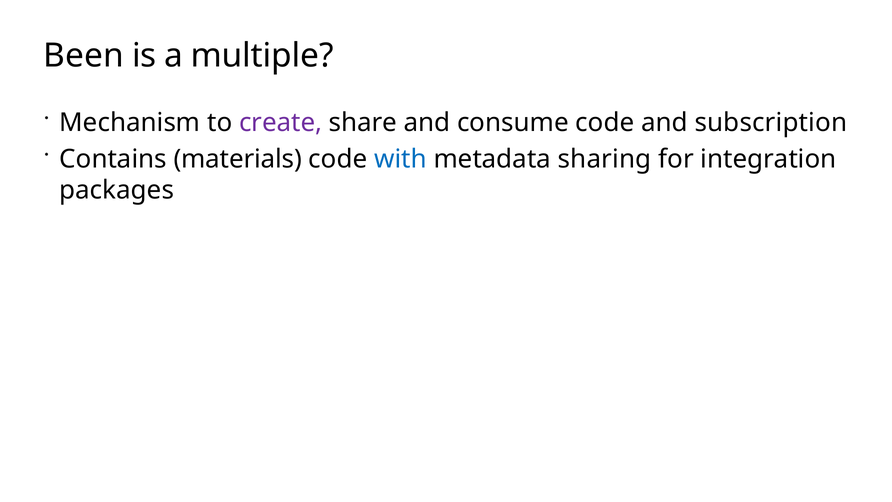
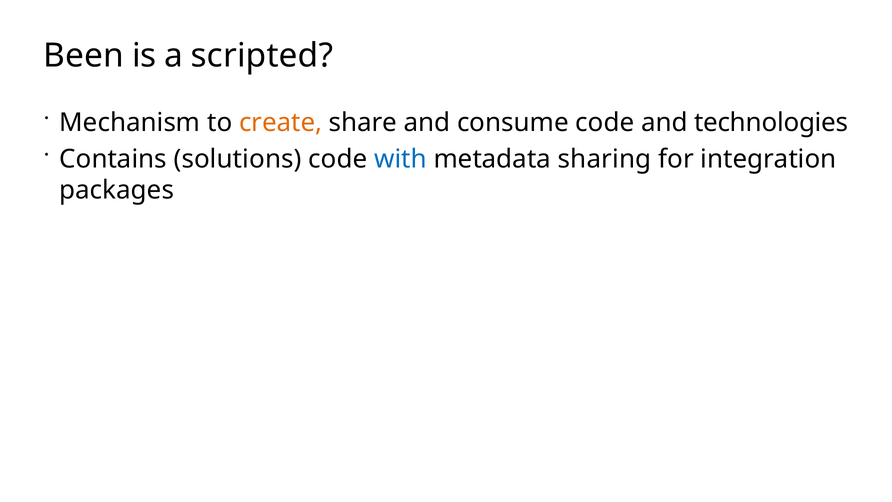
multiple: multiple -> scripted (262, 56)
create colour: purple -> orange (281, 122)
subscription: subscription -> technologies (771, 122)
materials: materials -> solutions (238, 159)
